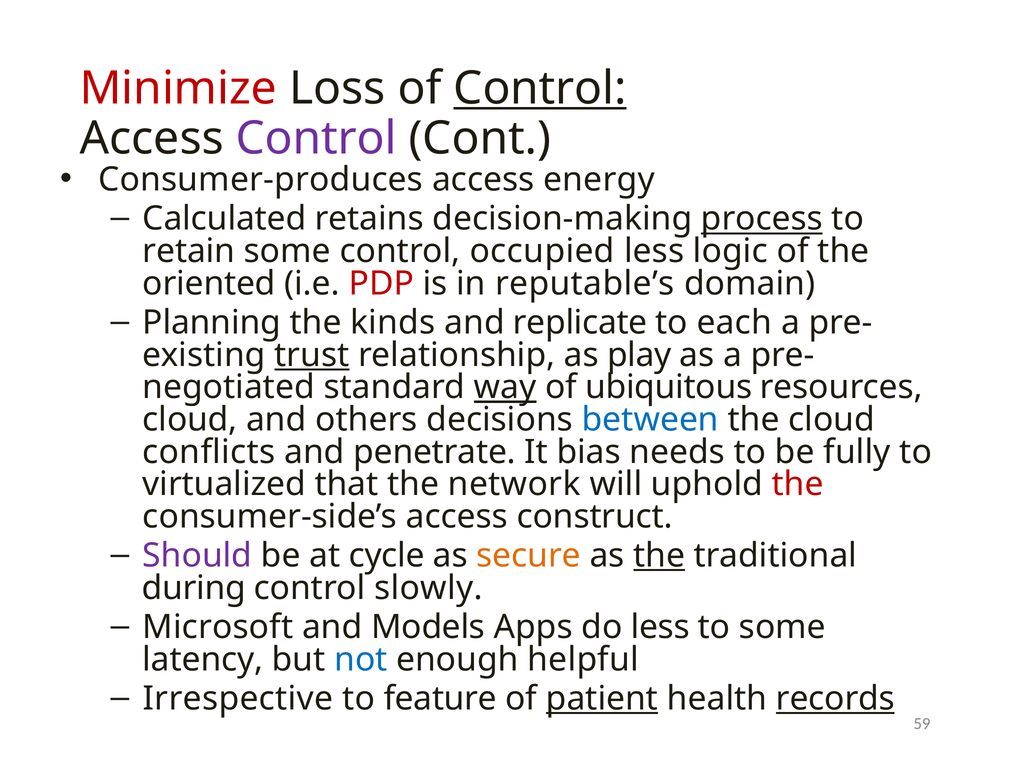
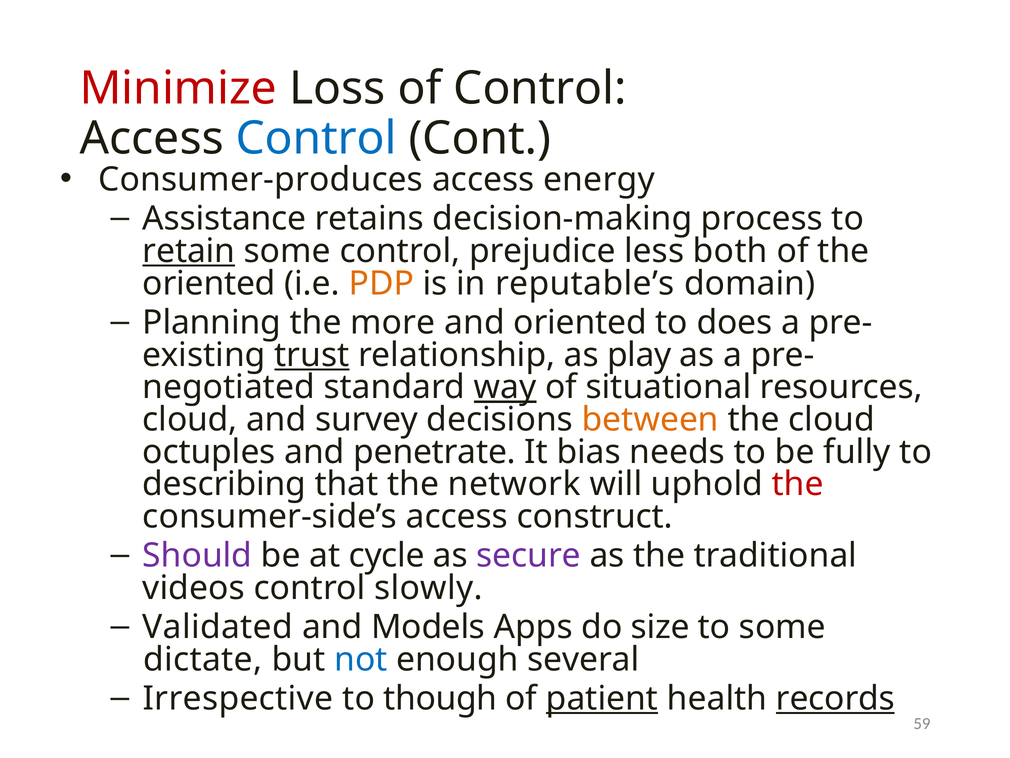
Control underline: present -> none (540, 88)
Control colour: purple -> blue (316, 138)
Calculated: Calculated -> Assistance (224, 219)
process underline: present -> none (762, 219)
retain underline: none -> present (189, 251)
occupied: occupied -> prejudice (542, 251)
logic: logic -> both (730, 251)
PDP colour: red -> orange (381, 283)
kinds: kinds -> more (393, 322)
and replicate: replicate -> oriented (580, 322)
each: each -> does (735, 322)
ubiquitous: ubiquitous -> situational (669, 387)
others: others -> survey (367, 419)
between colour: blue -> orange (650, 419)
conflicts: conflicts -> octuples (209, 452)
virtualized: virtualized -> describing (224, 484)
secure colour: orange -> purple (529, 555)
the underline: present -> none (659, 555)
during: during -> videos (194, 588)
Microsoft: Microsoft -> Validated (218, 627)
do less: less -> size (660, 627)
latency: latency -> dictate (203, 659)
helpful: helpful -> several (583, 659)
feature: feature -> though (440, 698)
